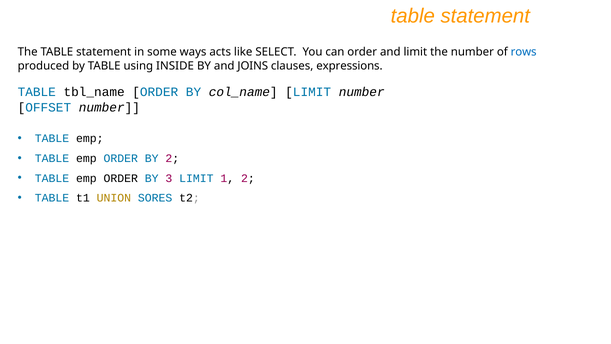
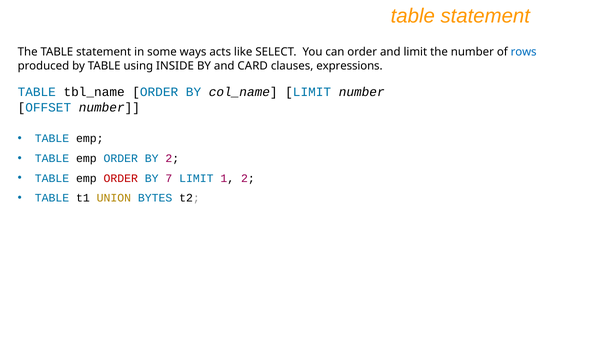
JOINS: JOINS -> CARD (253, 66)
ORDER colour: black -> red (121, 178)
3: 3 -> 7 (169, 178)
SORES: SORES -> BYTES (155, 198)
